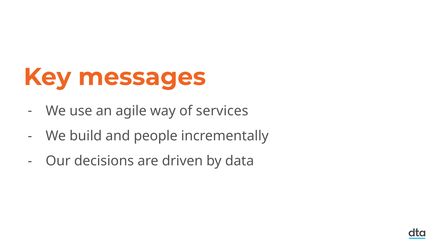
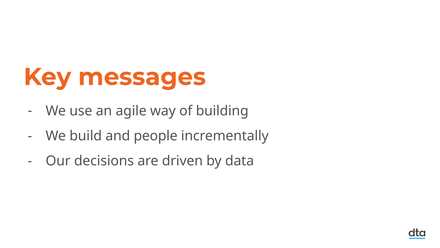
services: services -> building (222, 111)
